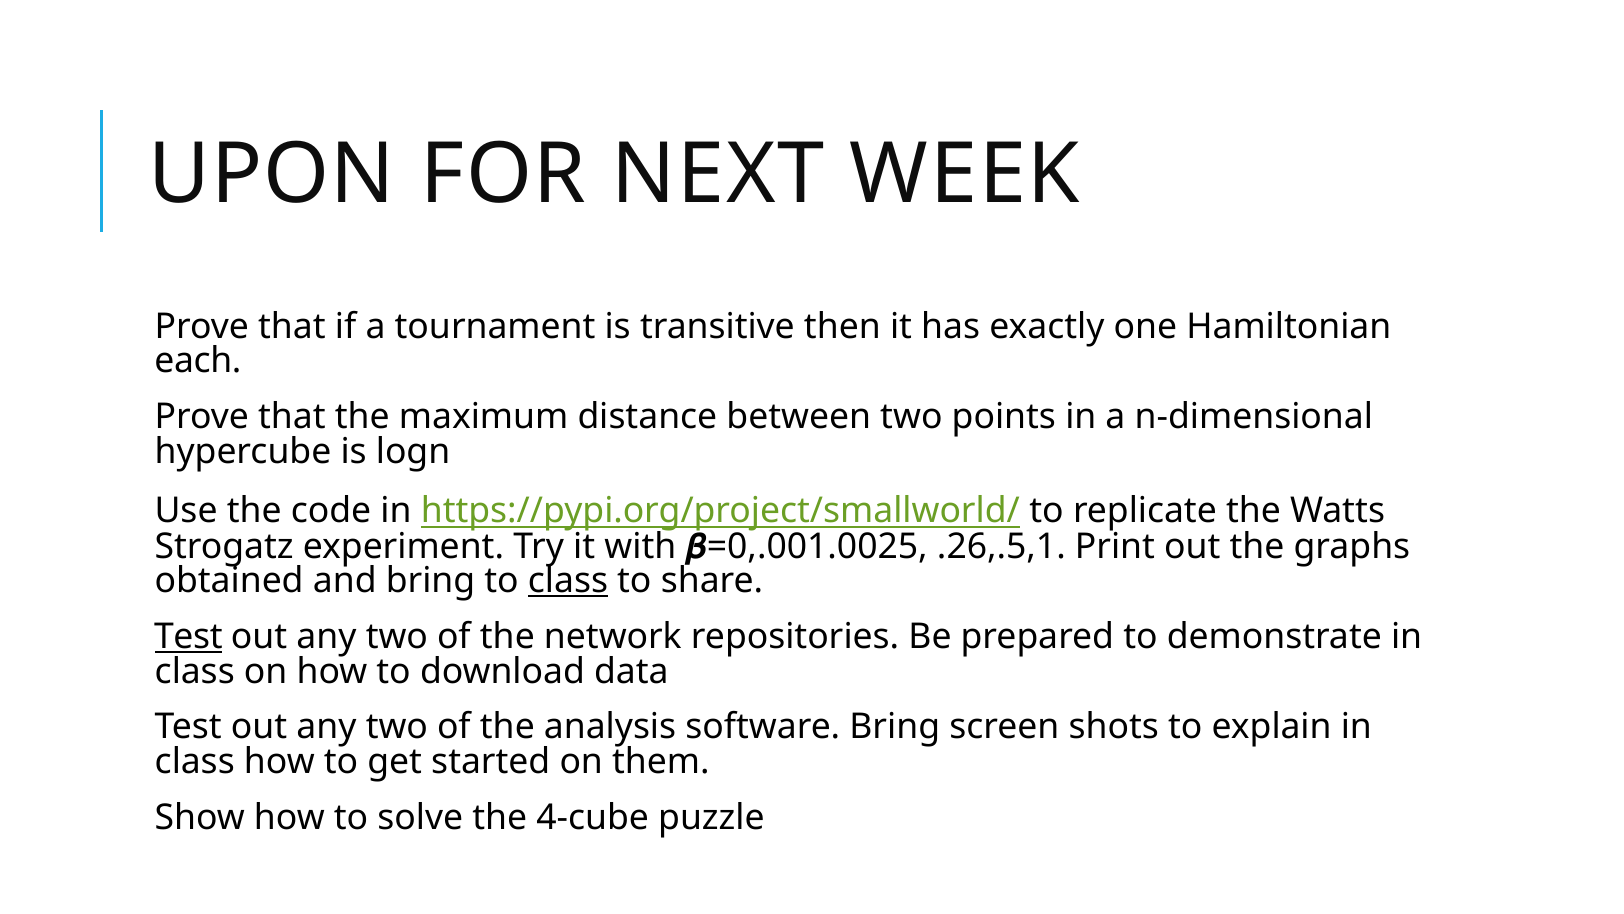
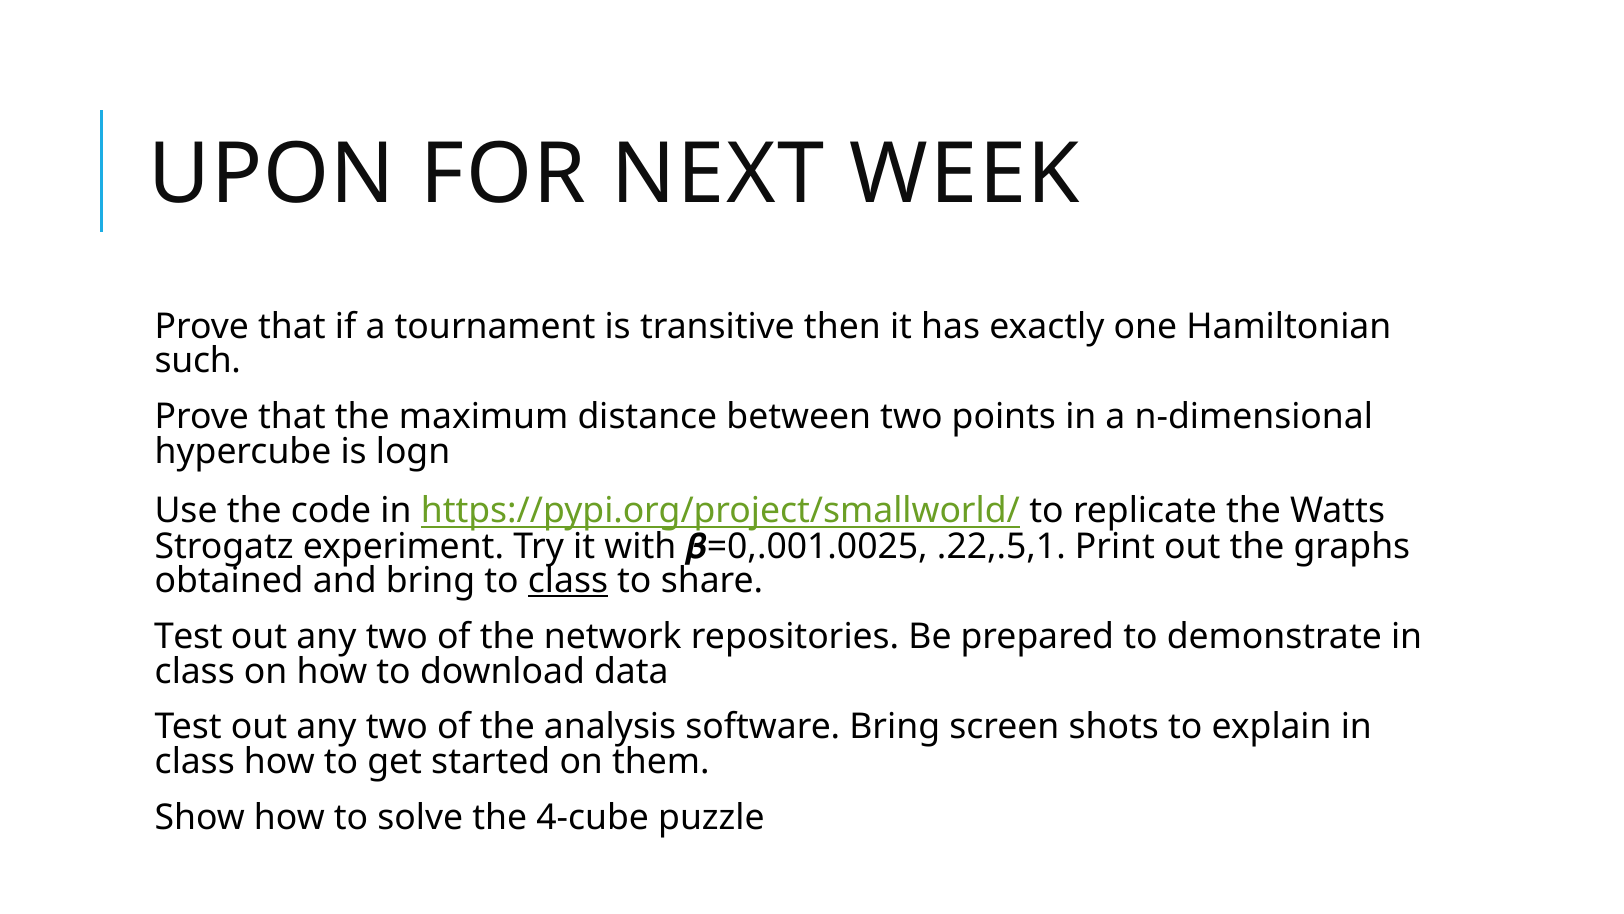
each: each -> such (198, 361)
.26,.5,1: .26,.5,1 -> .22,.5,1 (1001, 546)
Test underline: present -> none (188, 636)
